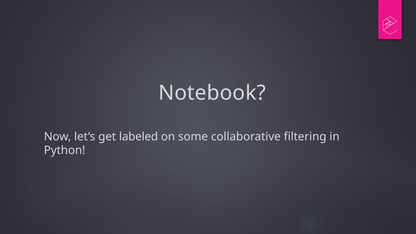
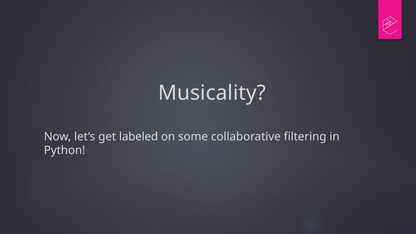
Notebook: Notebook -> Musicality (212, 93)
